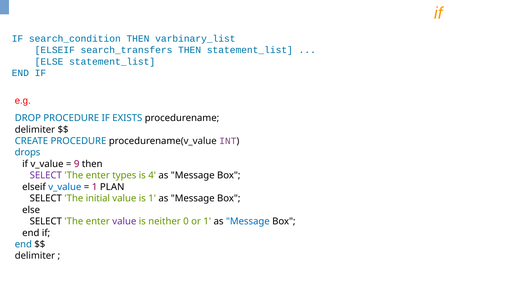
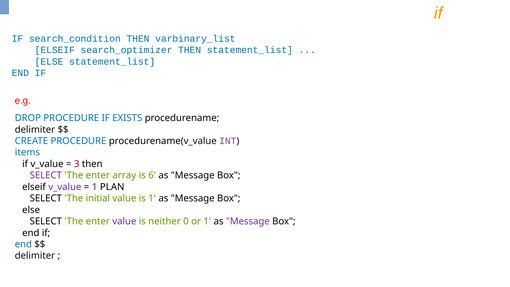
search_transfers: search_transfers -> search_optimizer (127, 50)
drops: drops -> items (27, 152)
9: 9 -> 3 (77, 164)
types: types -> array (124, 175)
4: 4 -> 6 (152, 175)
v_value colour: blue -> purple (65, 187)
Message colour: blue -> purple (248, 221)
